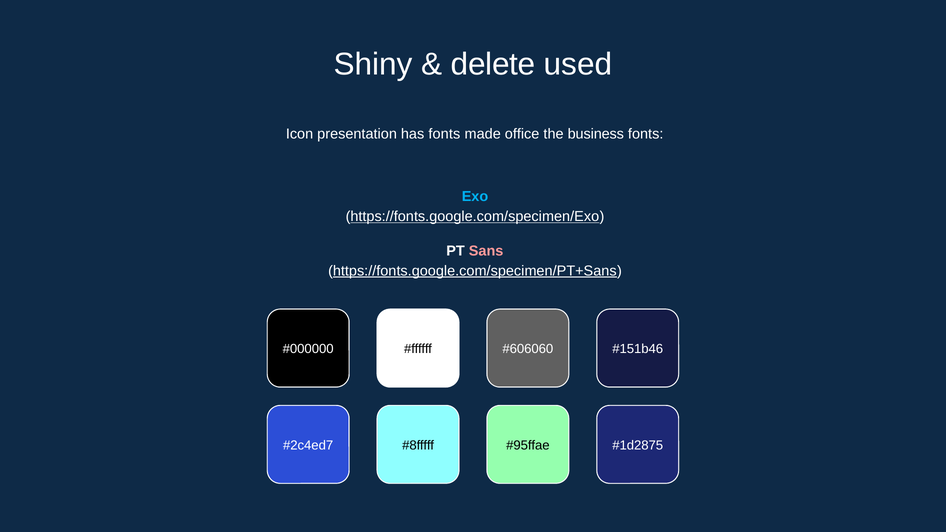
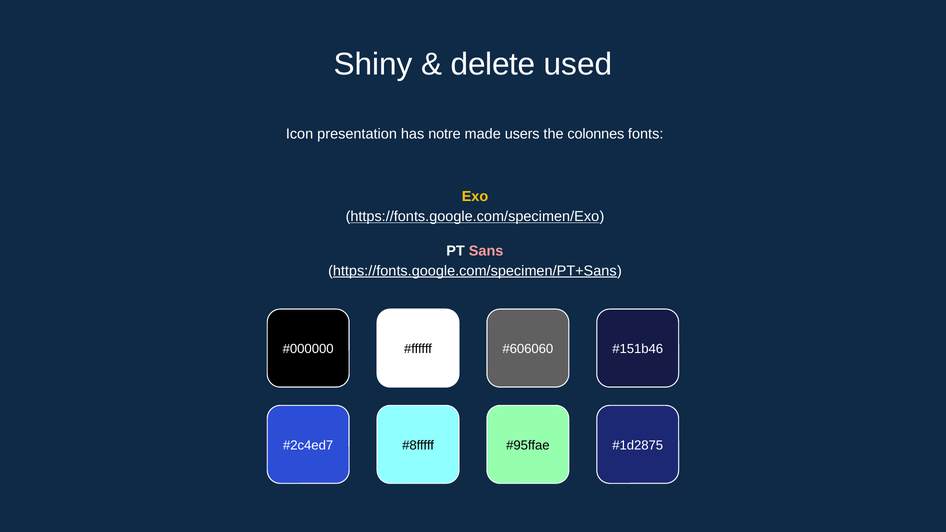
has fonts: fonts -> notre (444, 134)
office: office -> users (522, 134)
business: business -> colonnes (596, 134)
Exo colour: light blue -> yellow (475, 197)
